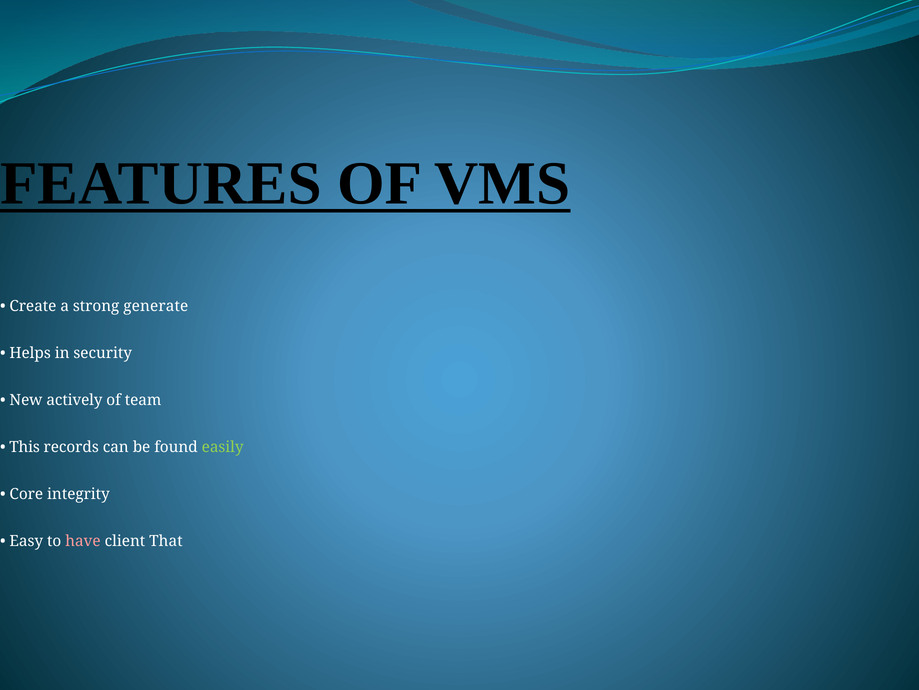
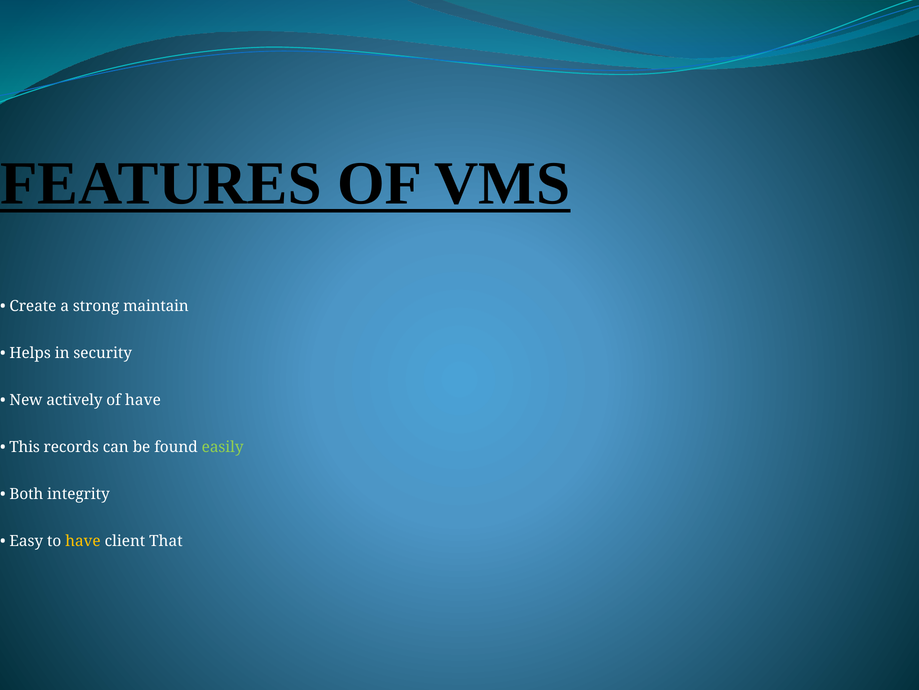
generate: generate -> maintain (156, 306)
of team: team -> have (143, 400)
Core: Core -> Both (26, 494)
have colour: pink -> yellow (83, 541)
